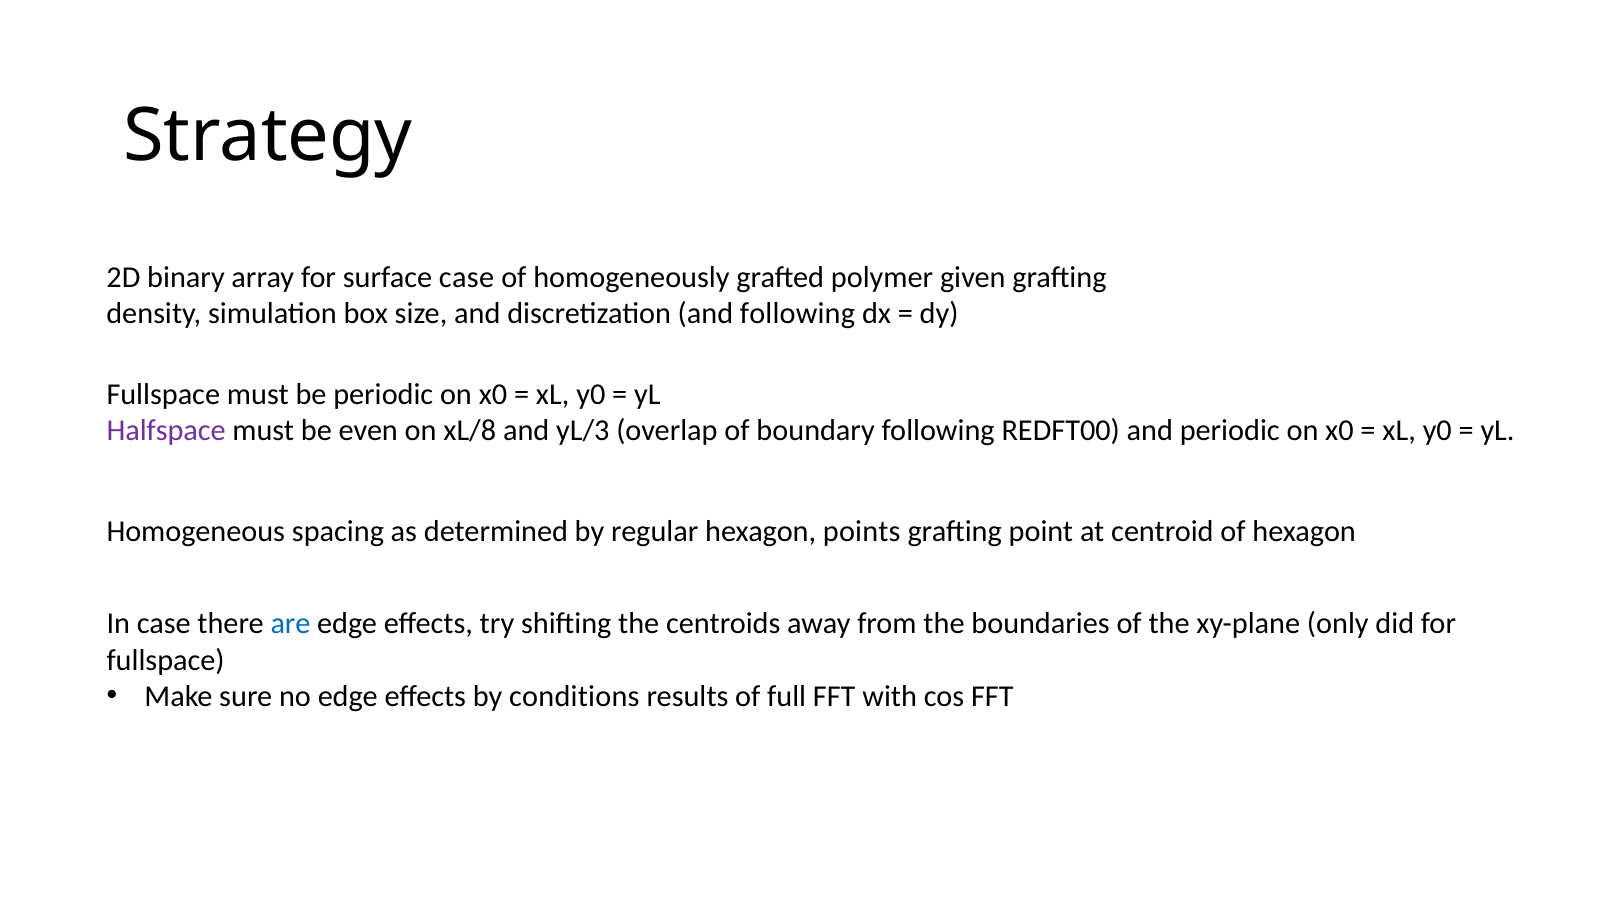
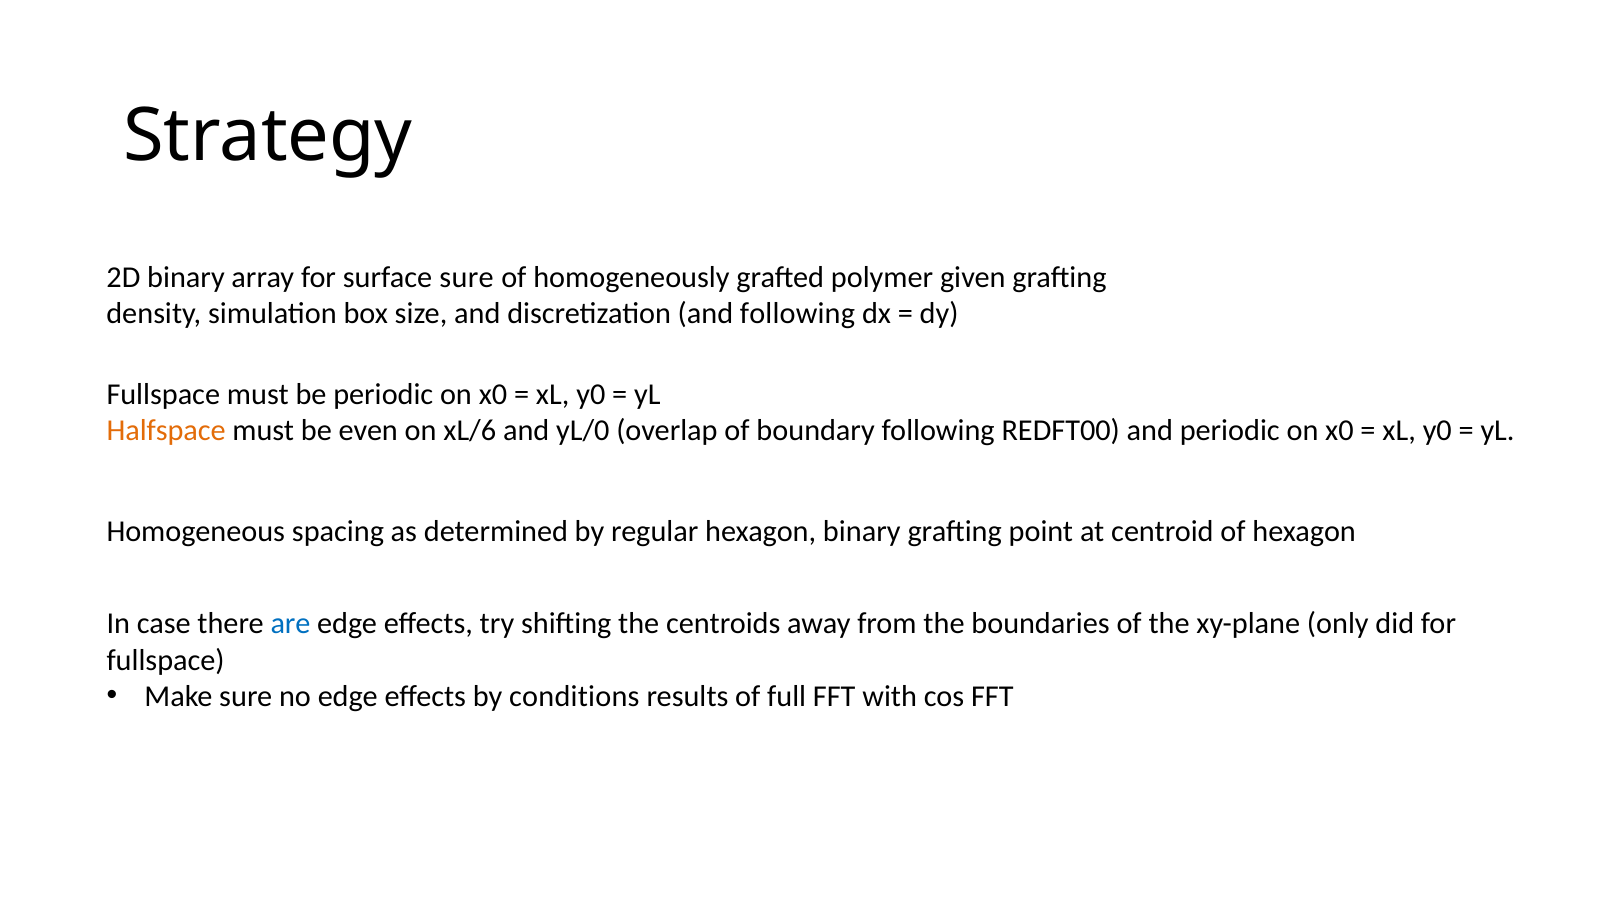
surface case: case -> sure (467, 277)
Halfspace colour: purple -> orange (166, 430)
xL/8: xL/8 -> xL/6 (470, 430)
yL/3: yL/3 -> yL/0 (583, 430)
hexagon points: points -> binary (862, 531)
